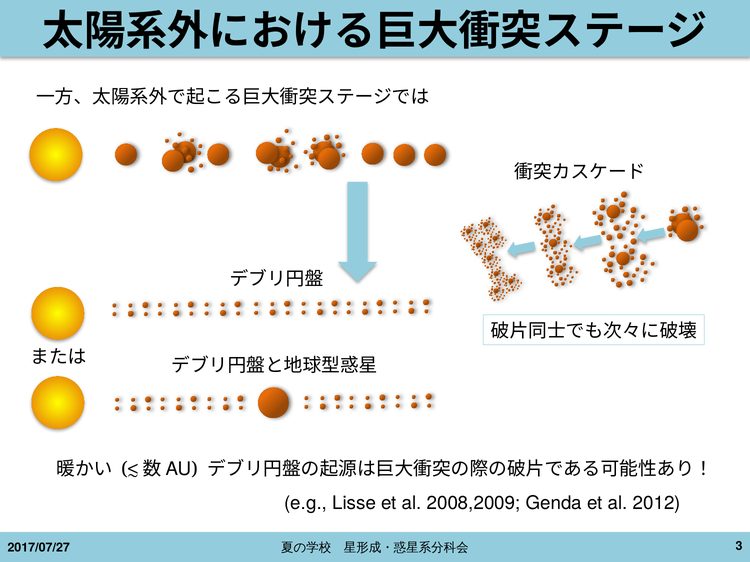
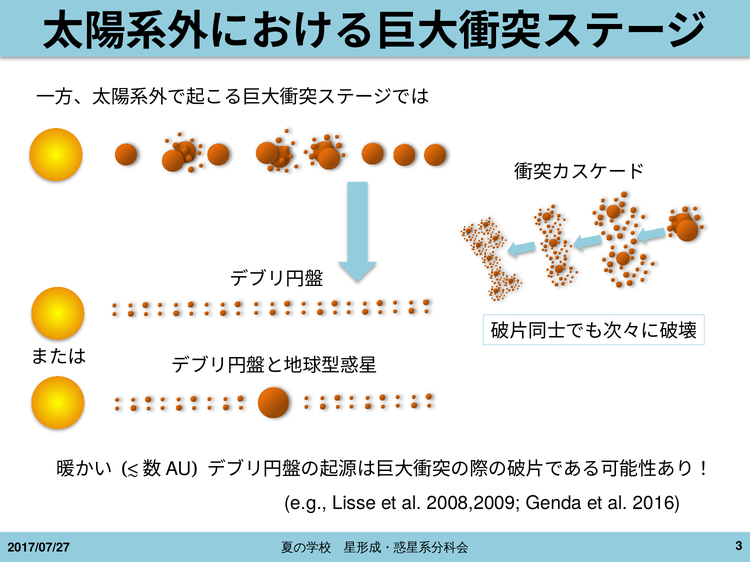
2012: 2012 -> 2016 (657, 504)
